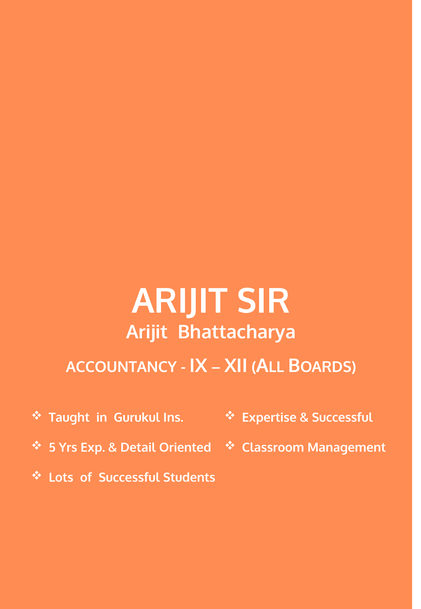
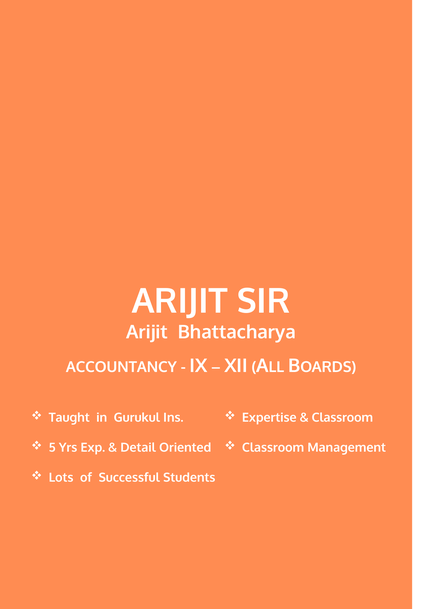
Successful: Successful -> Classroom (342, 417)
